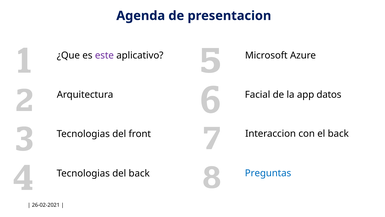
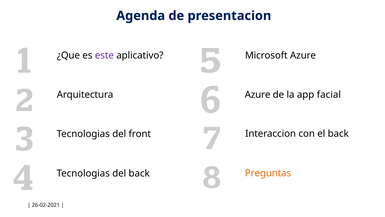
Facial: Facial -> Azure (258, 95)
datos: datos -> facial (329, 95)
Preguntas colour: blue -> orange (268, 173)
